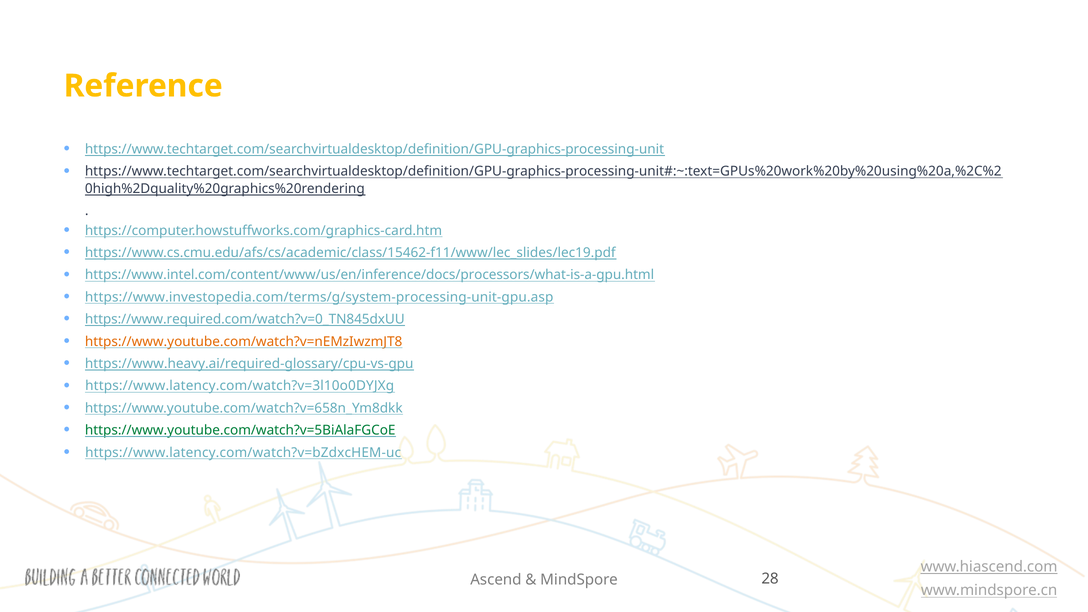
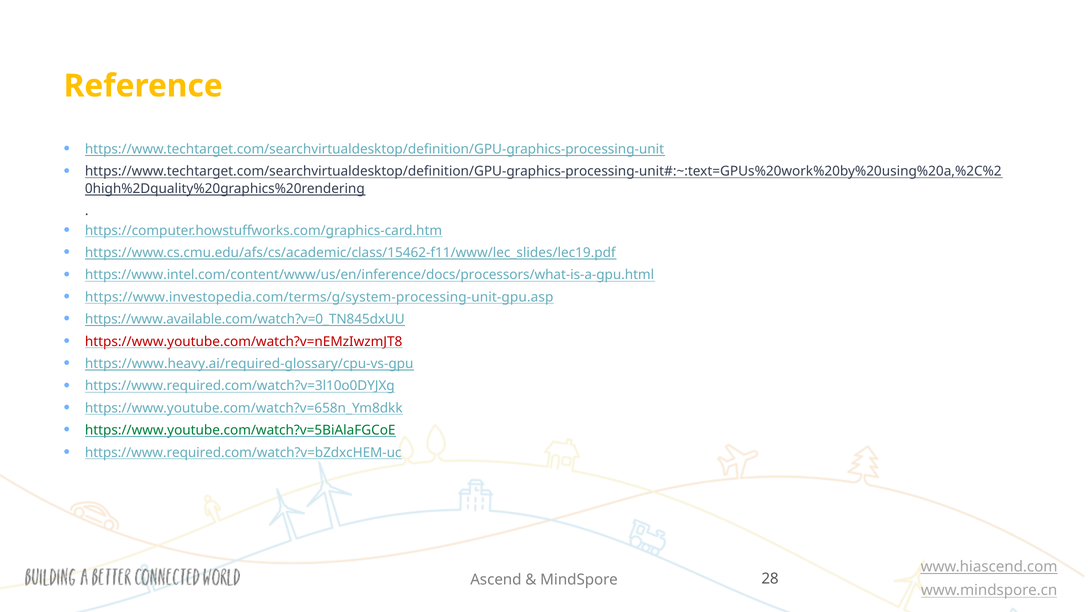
https://www.required.com/watch?v=0_TN845dxUU: https://www.required.com/watch?v=0_TN845dxUU -> https://www.available.com/watch?v=0_TN845dxUU (245, 319)
https://www.youtube.com/watch?v=nEMzIwzmJT8 colour: orange -> red (244, 341)
https://www.latency.com/watch?v=3l10o0DYJXg: https://www.latency.com/watch?v=3l10o0DYJXg -> https://www.required.com/watch?v=3l10o0DYJXg (240, 386)
https://www.latency.com/watch?v=bZdxcHEM-uc: https://www.latency.com/watch?v=bZdxcHEM-uc -> https://www.required.com/watch?v=bZdxcHEM-uc (243, 452)
